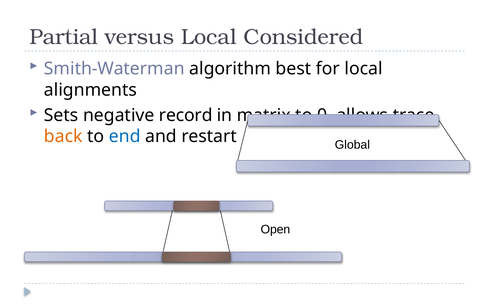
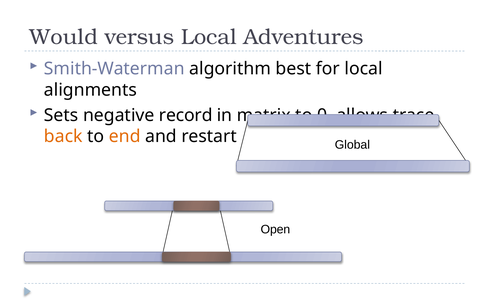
Partial: Partial -> Would (64, 37)
Considered: Considered -> Adventures (303, 37)
end colour: blue -> orange (125, 136)
